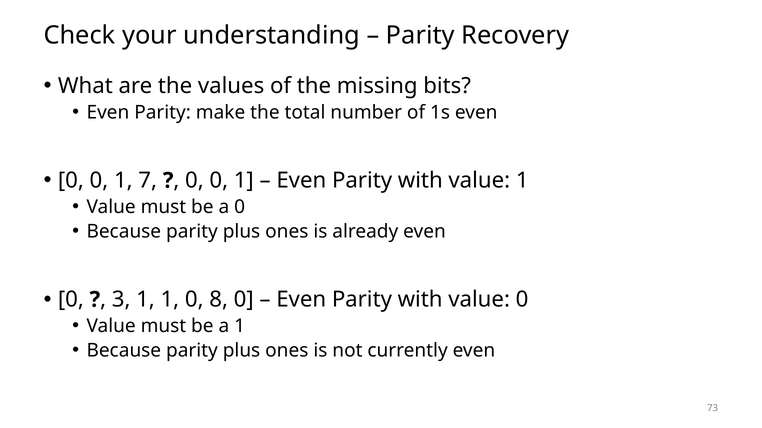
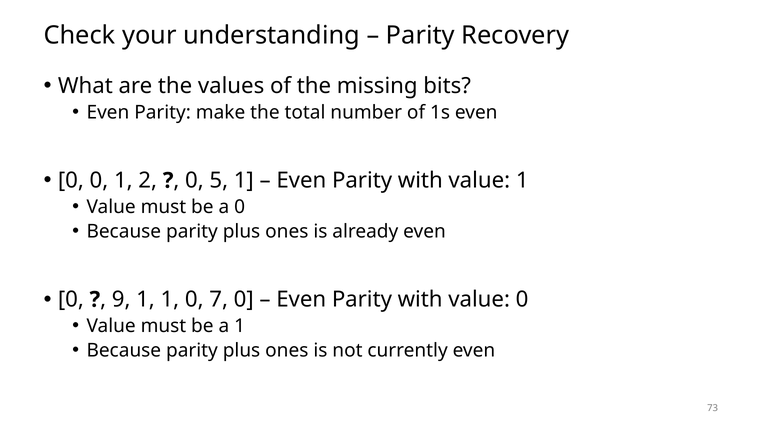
7: 7 -> 2 (148, 181)
0: 0 -> 5 (219, 181)
3: 3 -> 9 (121, 300)
8: 8 -> 7 (219, 300)
